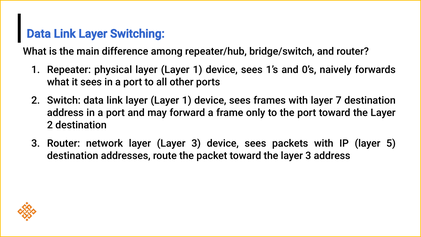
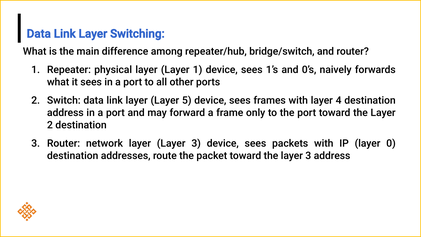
link layer Layer 1: 1 -> 5 (187, 101)
7: 7 -> 4 (339, 101)
5: 5 -> 0 (391, 144)
